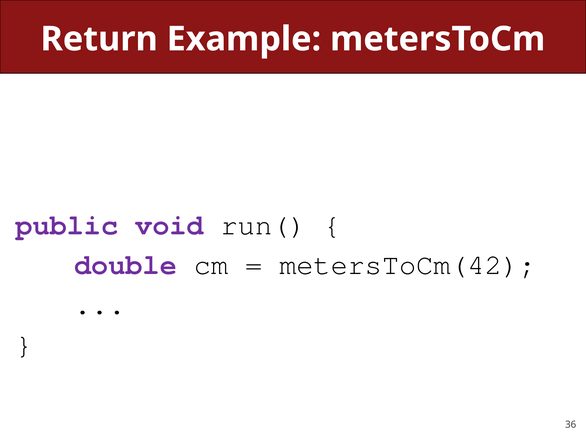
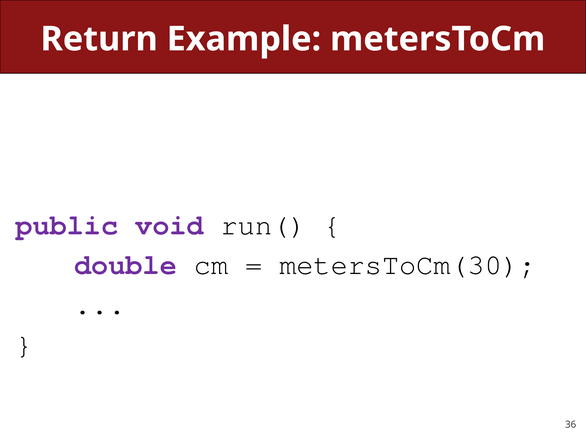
metersToCm(42: metersToCm(42 -> metersToCm(30 (408, 265)
